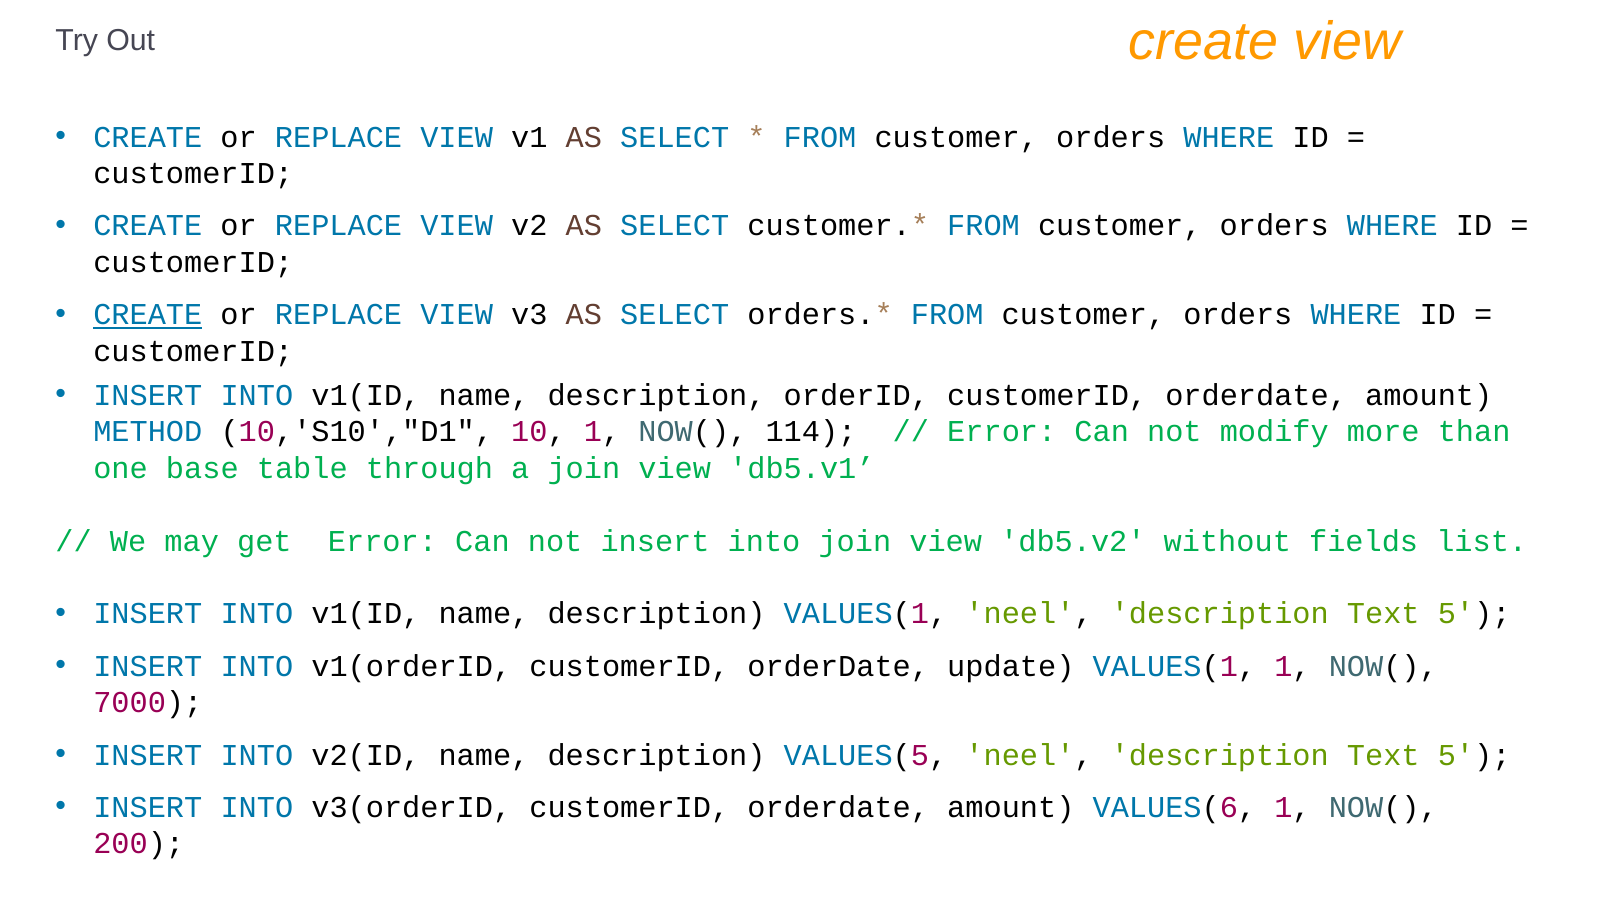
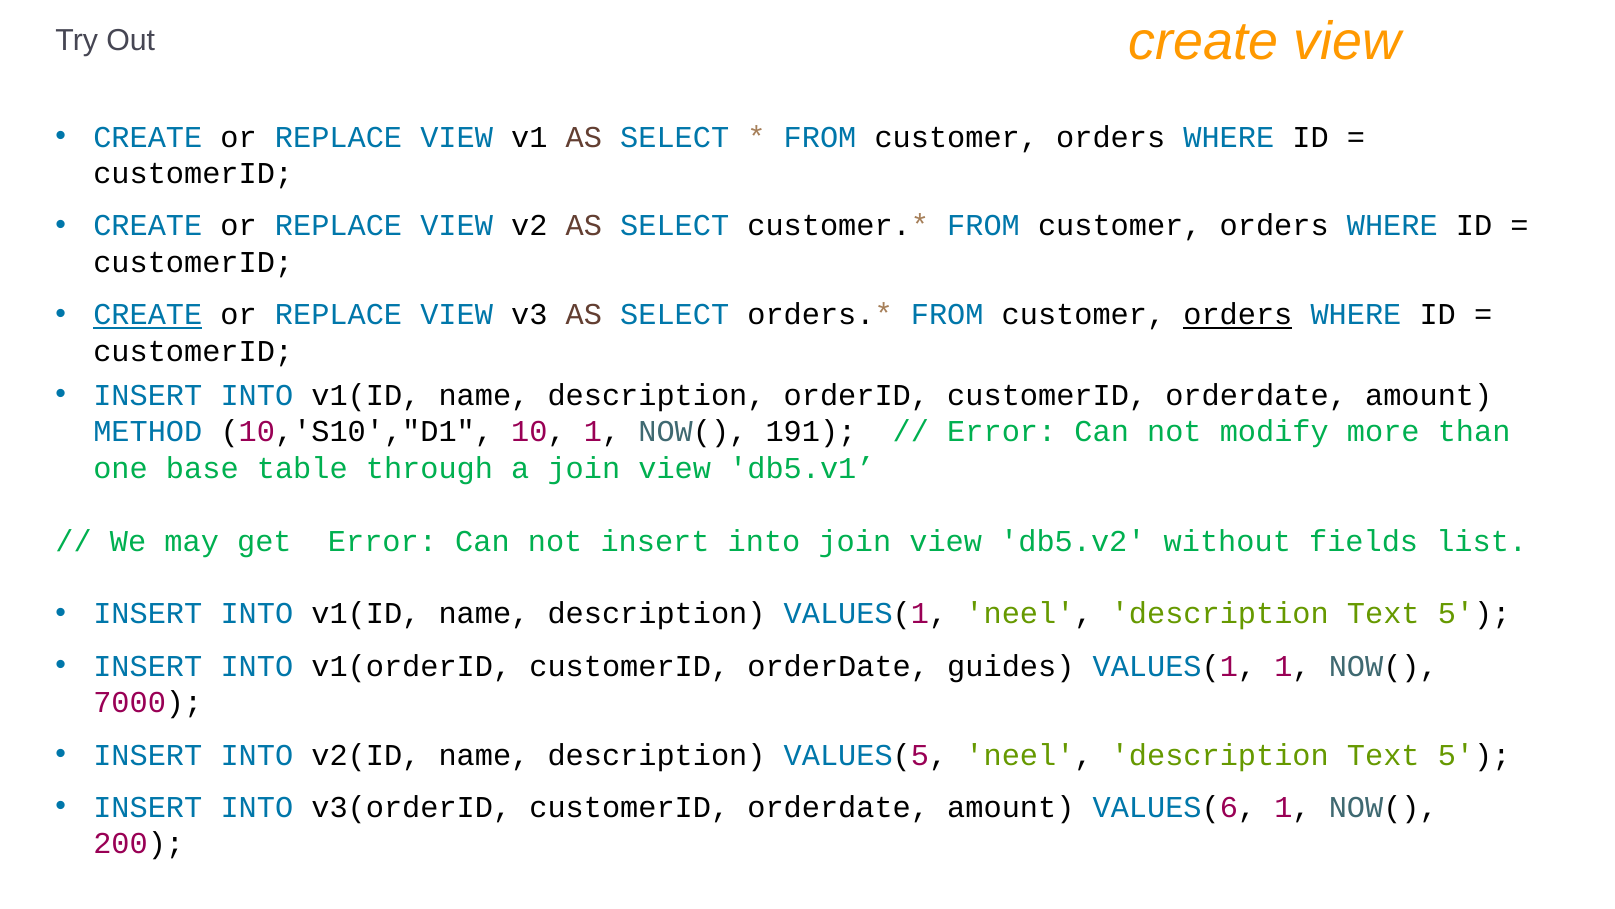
orders underline: none -> present (1238, 315)
114: 114 -> 191 (811, 432)
update: update -> guides (1011, 666)
